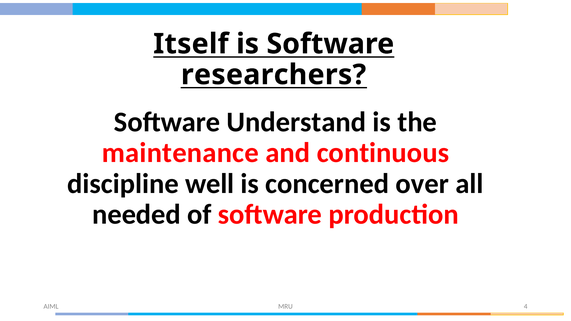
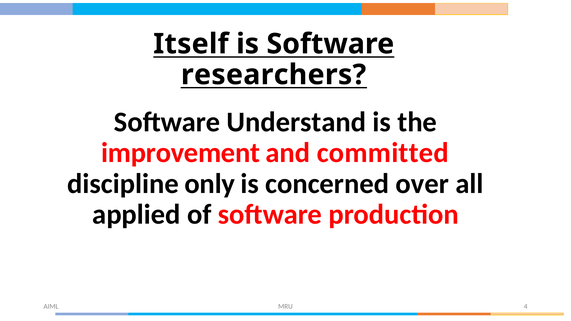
maintenance: maintenance -> improvement (181, 153)
continuous: continuous -> committed (383, 153)
well: well -> only (210, 184)
needed: needed -> applied (136, 215)
